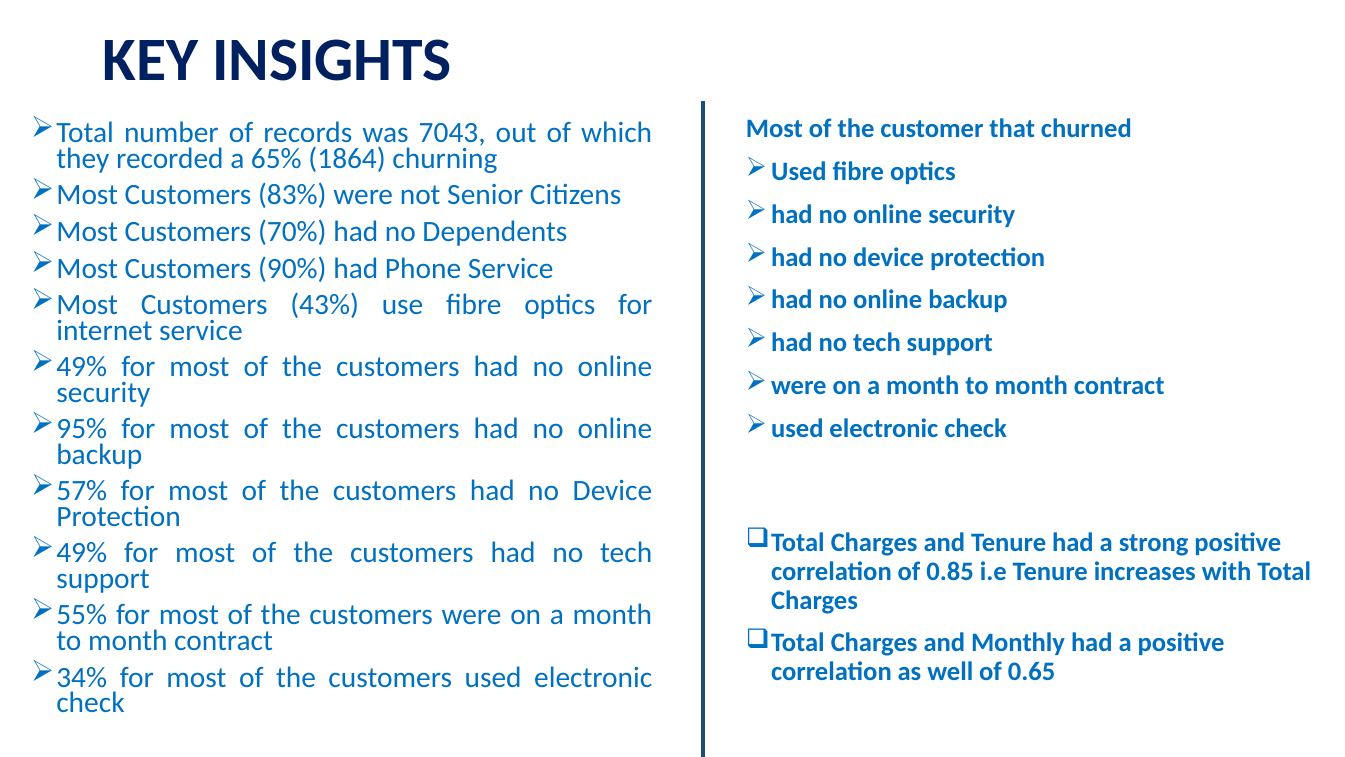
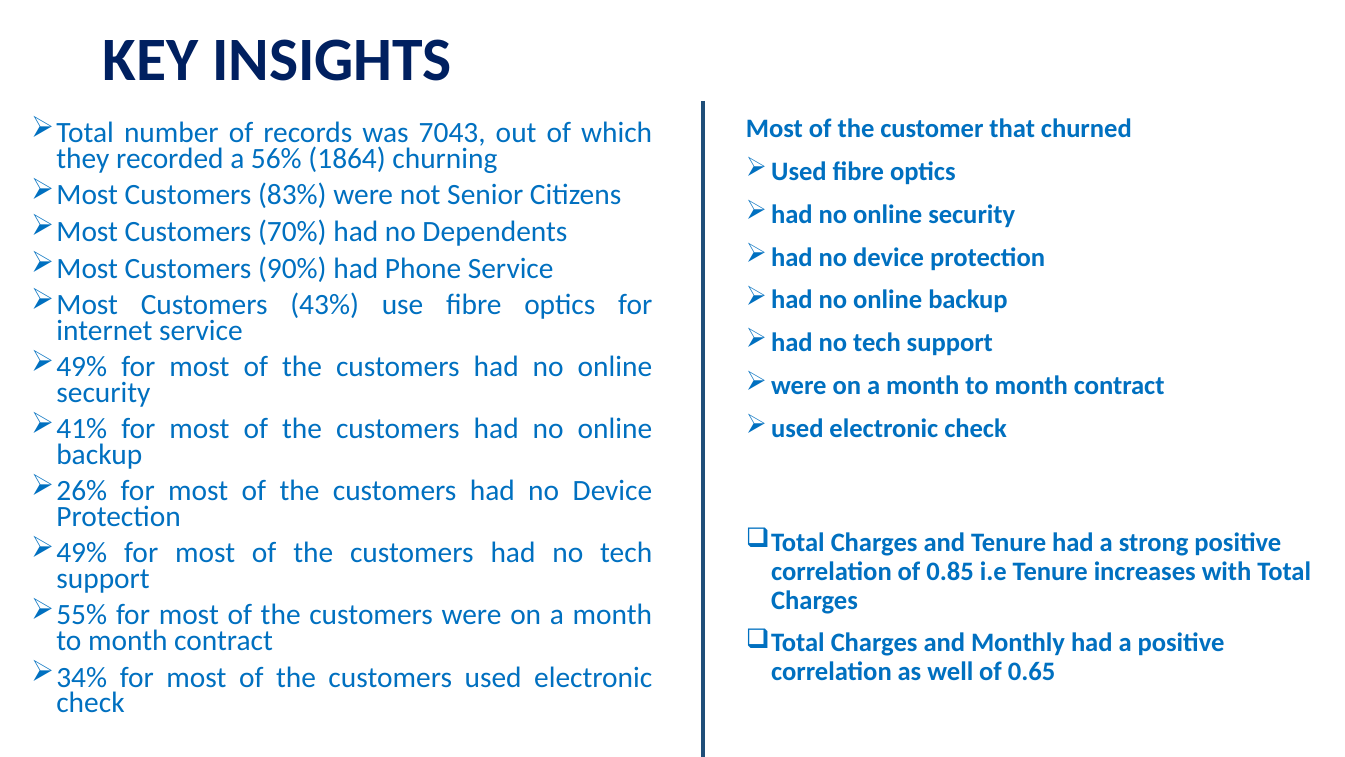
65%: 65% -> 56% (276, 158)
95%: 95% -> 41% (82, 429)
57%: 57% -> 26% (82, 491)
